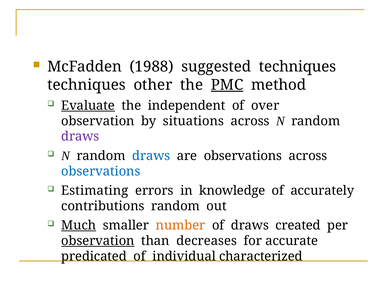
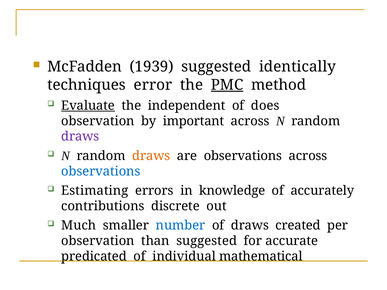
1988: 1988 -> 1939 (152, 67)
suggested techniques: techniques -> identically (297, 67)
other: other -> error (153, 85)
over: over -> does (265, 106)
situations: situations -> important (193, 121)
draws colour: blue -> orange (151, 156)
contributions random: random -> discrete (175, 206)
Much underline: present -> none (79, 226)
number colour: orange -> blue (181, 226)
observation underline: present -> none (98, 241)
than decreases: decreases -> suggested (207, 241)
characterized: characterized -> mathematical (261, 257)
